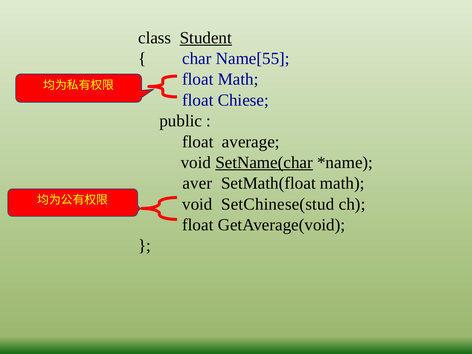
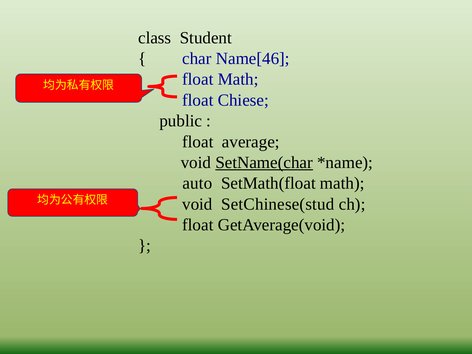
Student underline: present -> none (206, 38)
Name[55: Name[55 -> Name[46 (253, 59)
aver: aver -> auto (197, 183)
